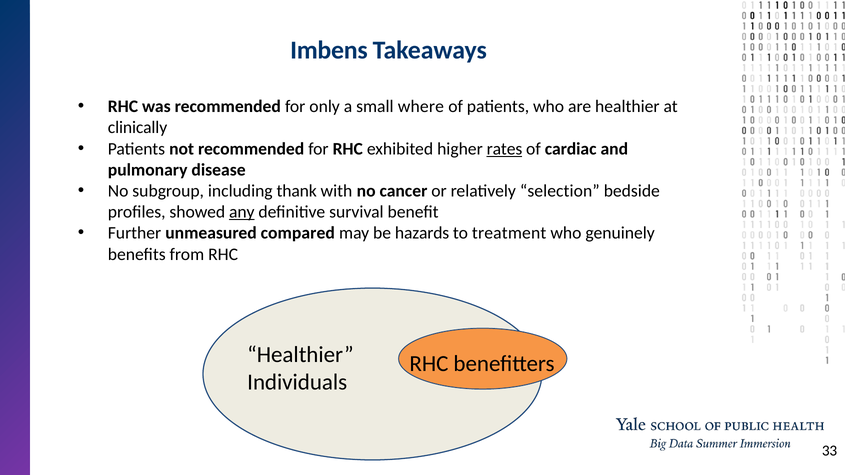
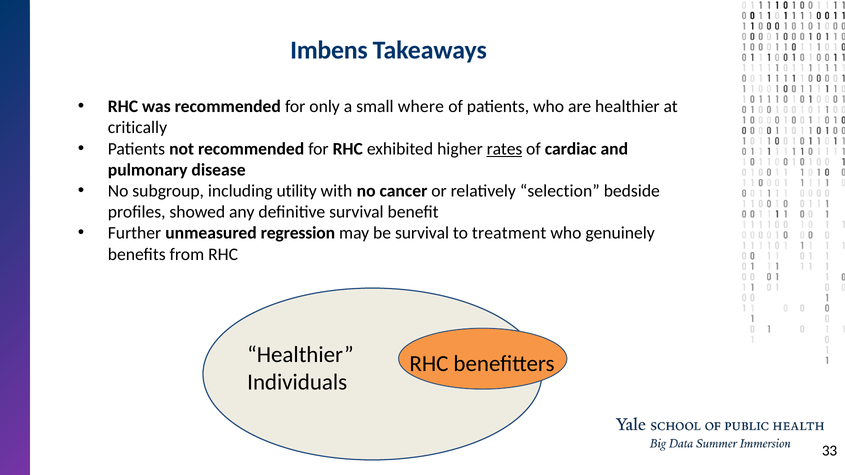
clinically: clinically -> critically (137, 128)
thank: thank -> utility (297, 191)
any underline: present -> none (242, 212)
compared: compared -> regression (298, 233)
be hazards: hazards -> survival (422, 233)
